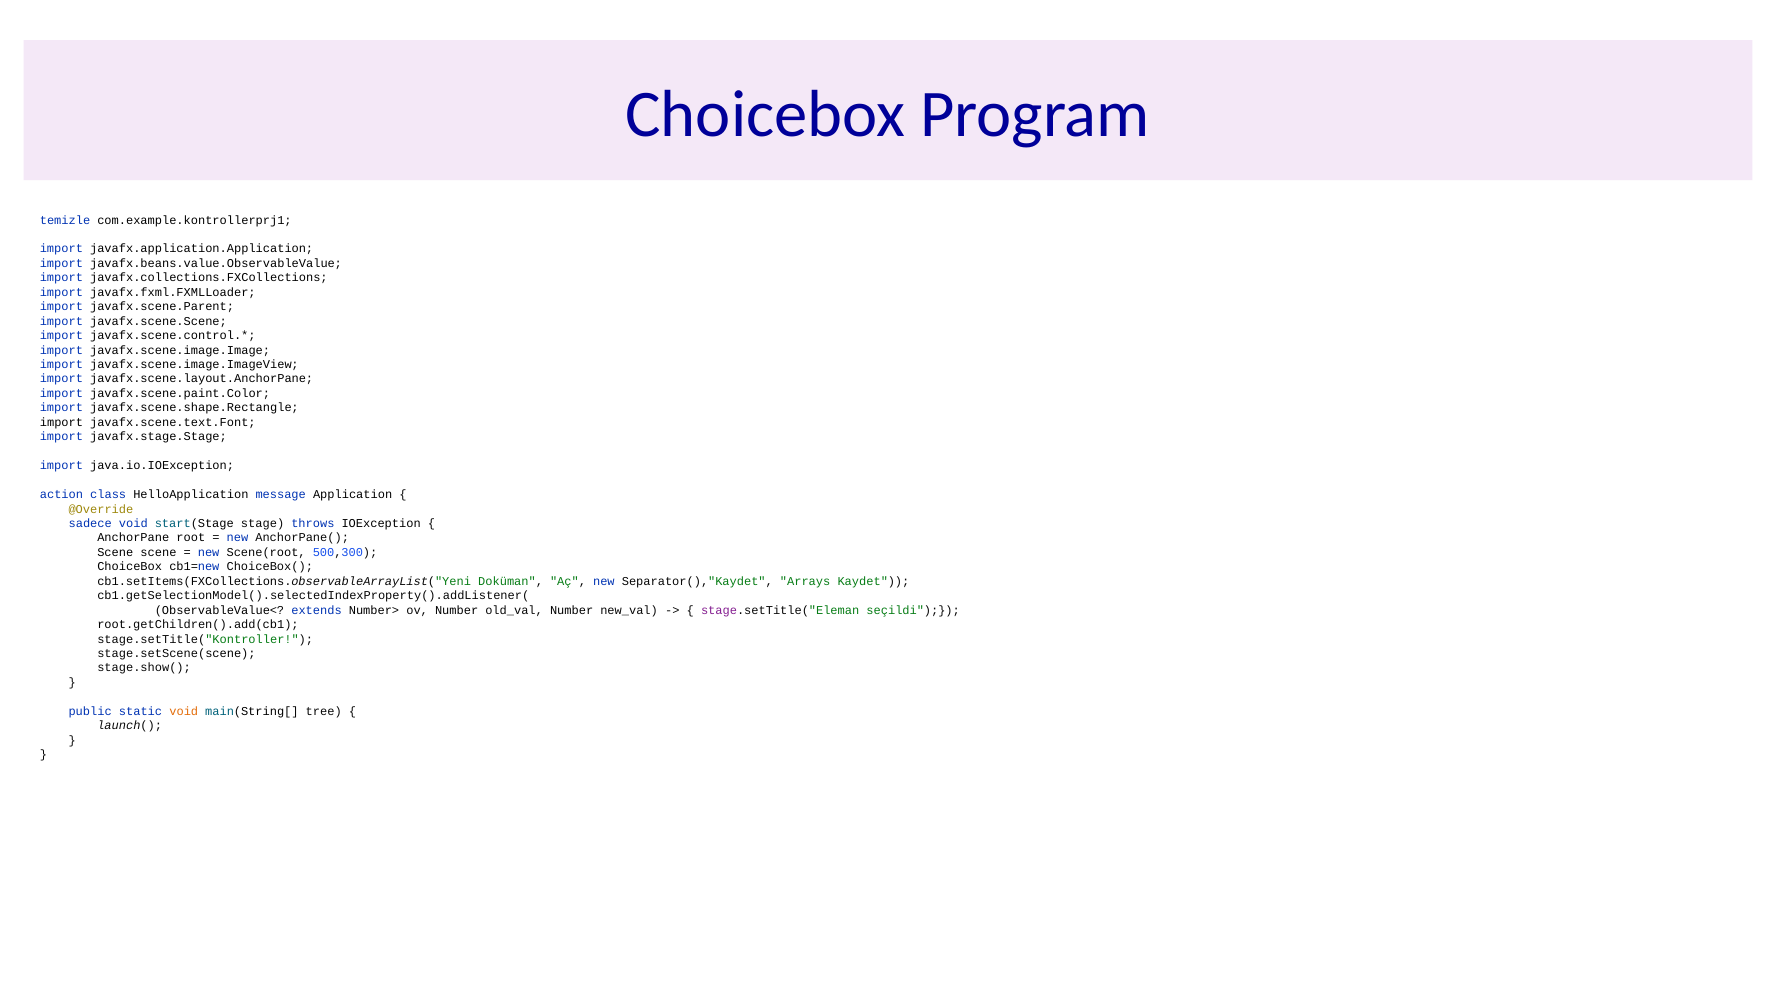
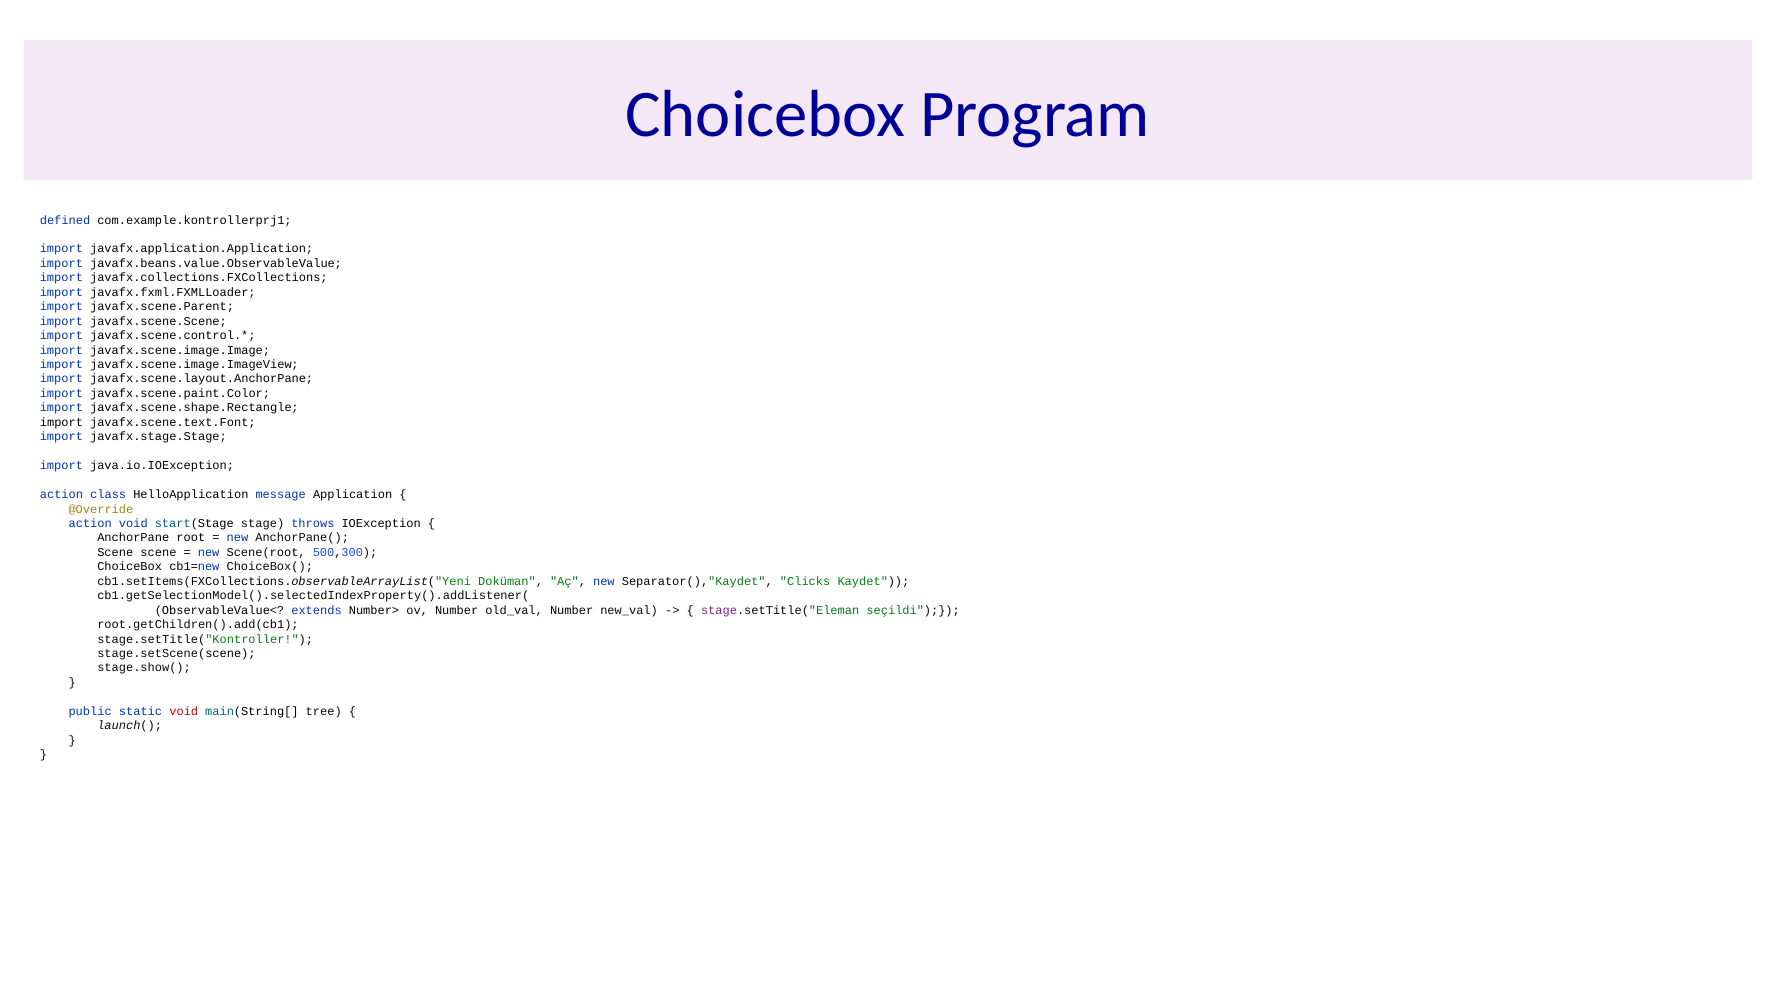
temizle: temizle -> defined (65, 220)
sadece: sadece -> action (90, 523)
Arrays: Arrays -> Clicks (805, 581)
void colour: orange -> red (184, 711)
